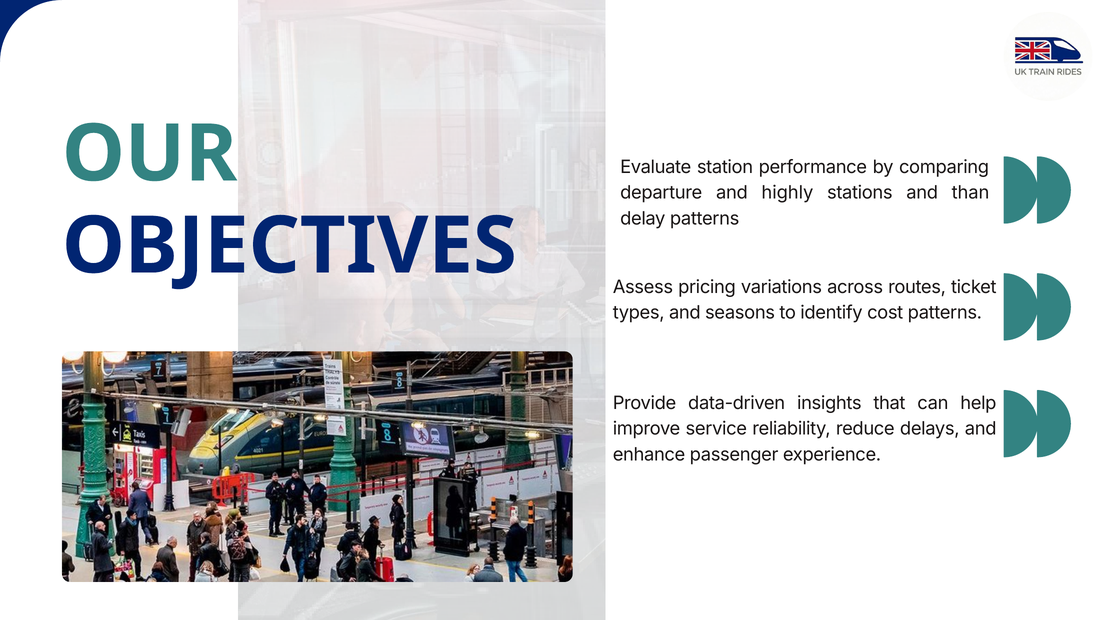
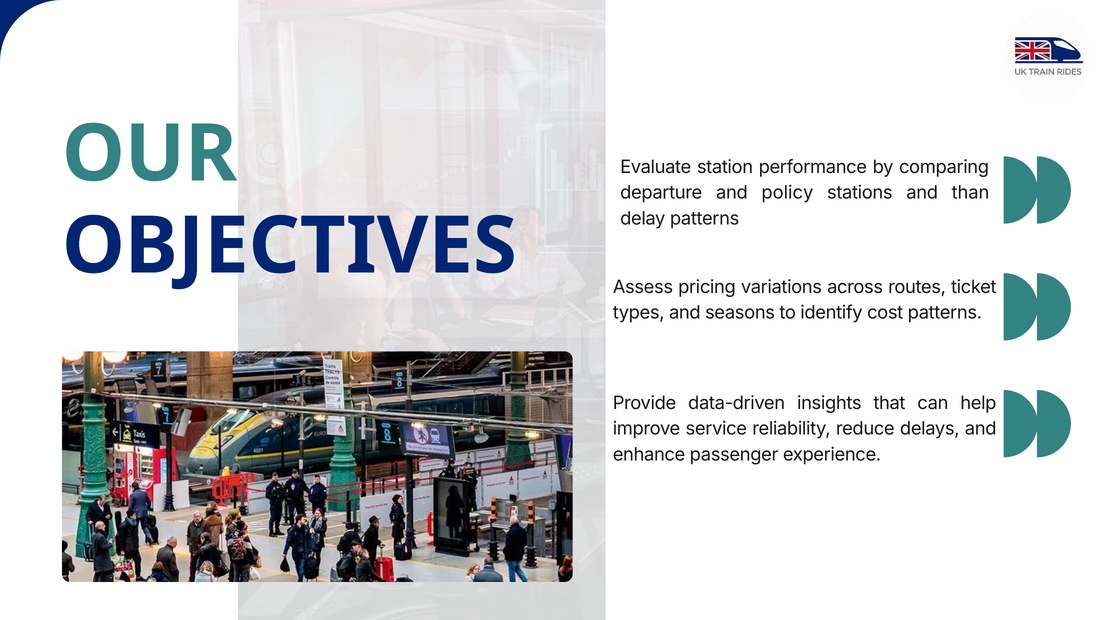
highly: highly -> policy (787, 193)
